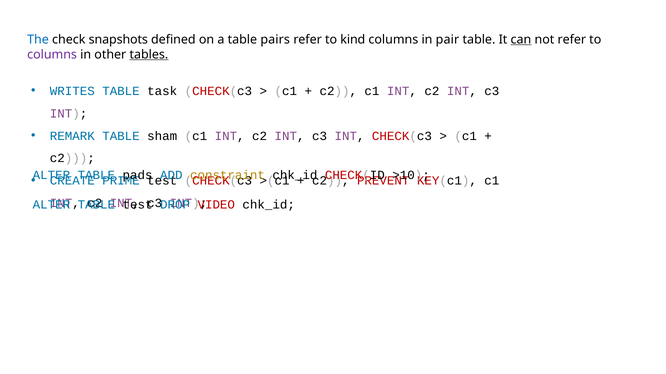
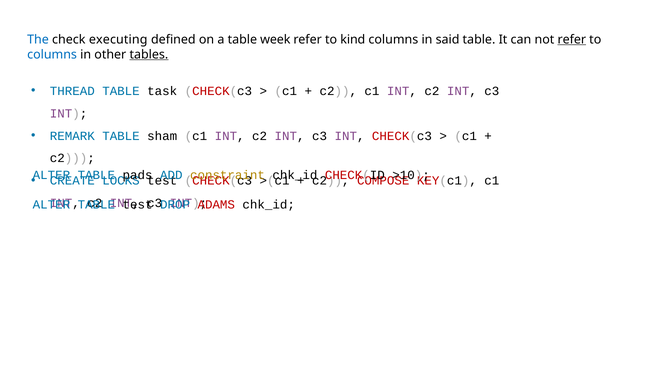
snapshots: snapshots -> executing (118, 40)
pairs: pairs -> week (275, 40)
pair: pair -> said (448, 40)
can underline: present -> none (521, 40)
refer underline: none -> present (572, 40)
columns colour: purple -> blue (52, 55)
WRITES: WRITES -> THREAD (72, 91)
PRIME: PRIME -> LOCKS (121, 181)
PREVENT: PREVENT -> COMPOSE (383, 181)
VIDEO: VIDEO -> ADAMS (216, 205)
